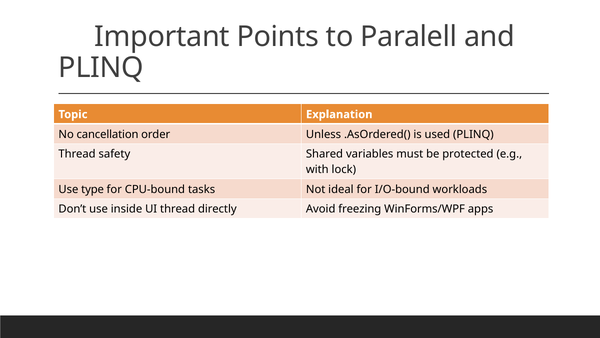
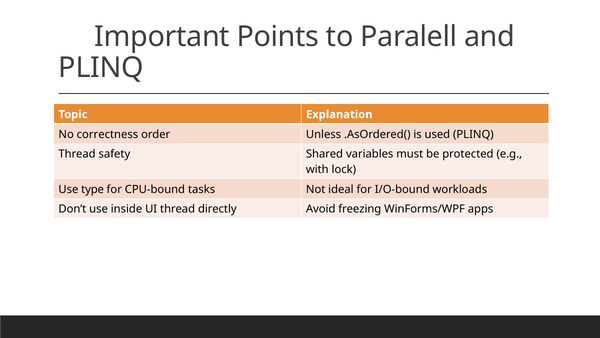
cancellation: cancellation -> correctness (107, 134)
